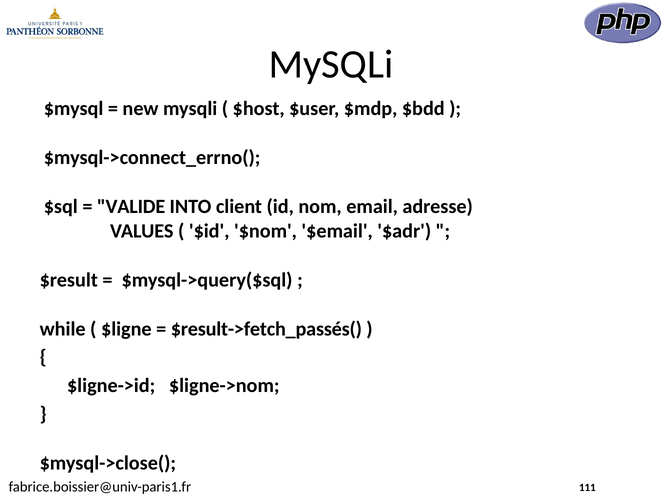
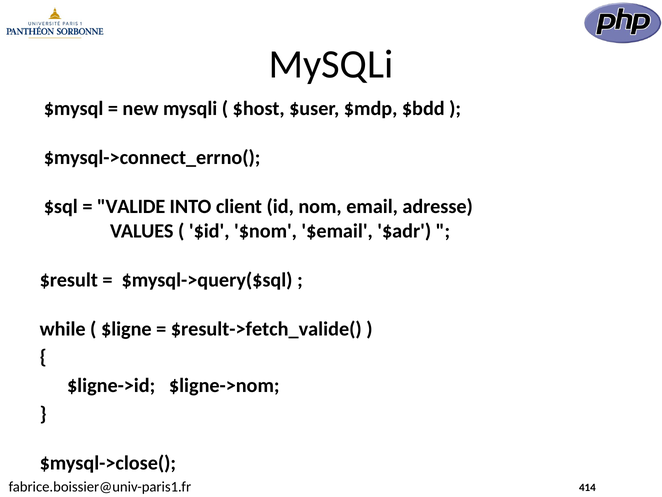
$result->fetch_passés(: $result->fetch_passés( -> $result->fetch_valide( (266, 329)
111: 111 -> 414 (587, 487)
